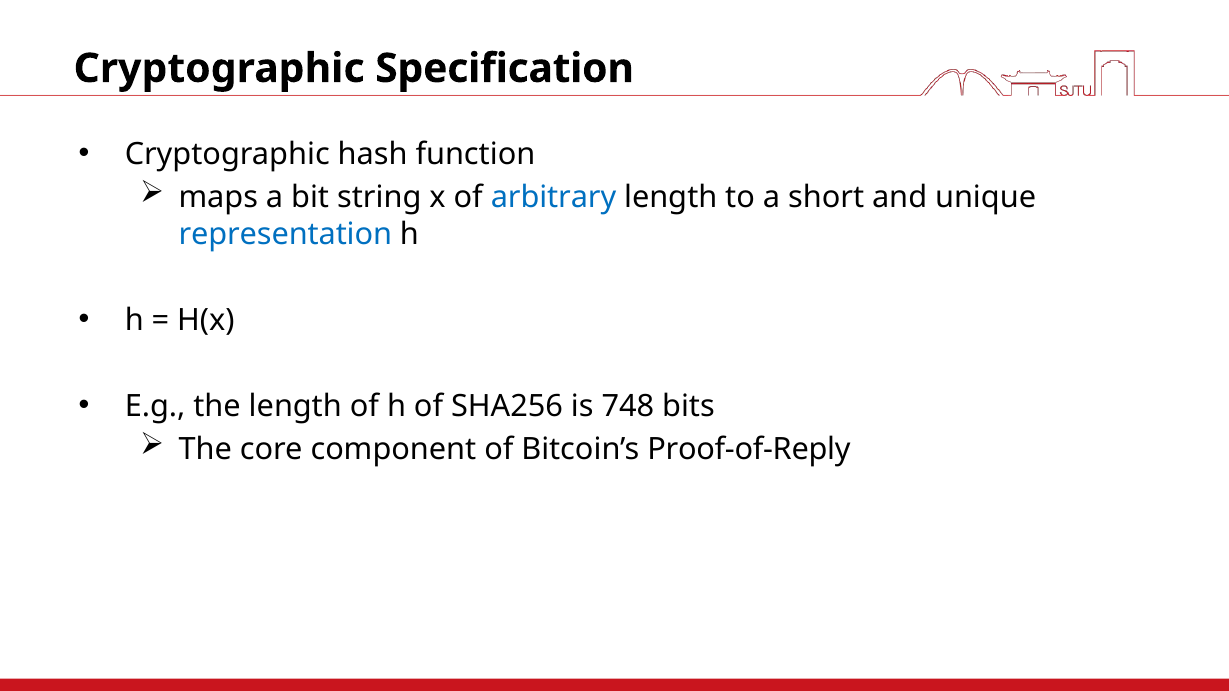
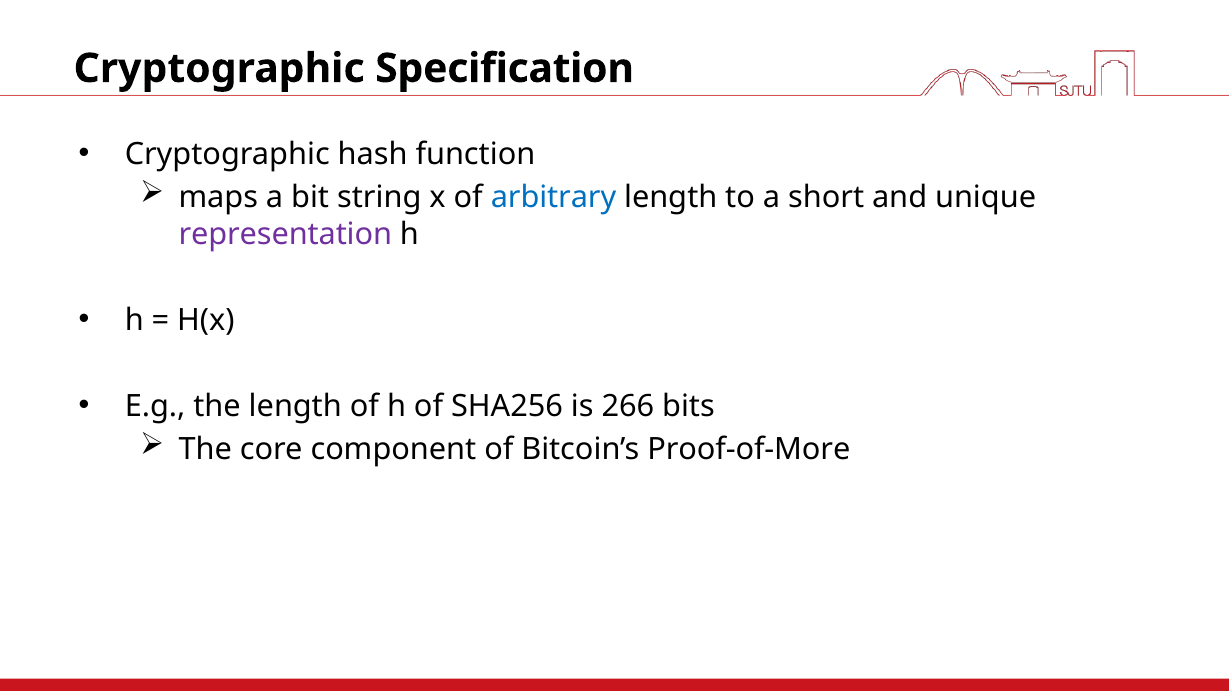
representation colour: blue -> purple (285, 234)
748: 748 -> 266 (628, 406)
Proof-of-Reply: Proof-of-Reply -> Proof-of-More (749, 449)
